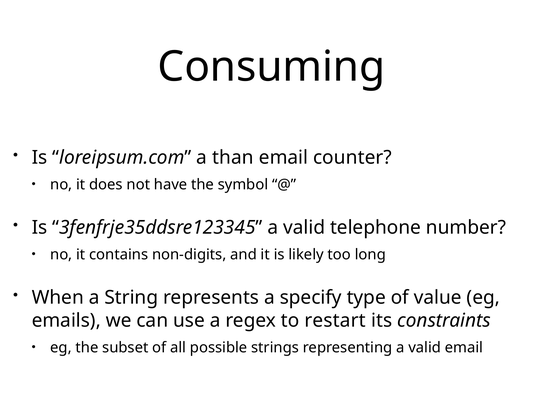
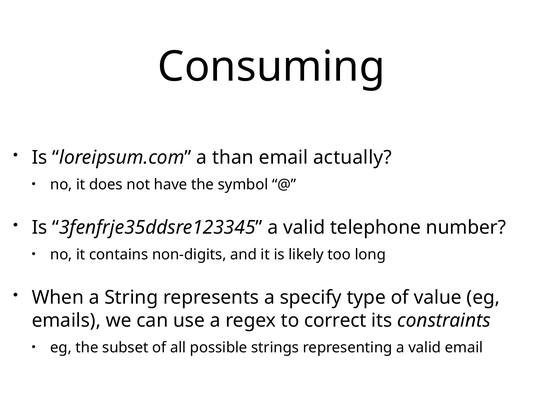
counter: counter -> actually (352, 157)
restart: restart -> correct (335, 320)
